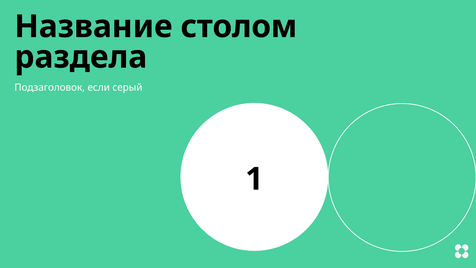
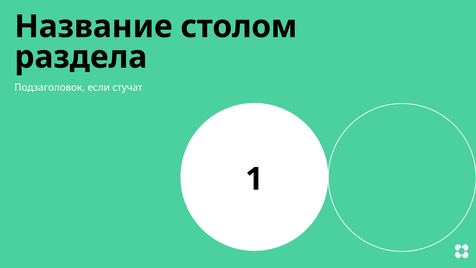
серый: серый -> стучат (127, 88)
